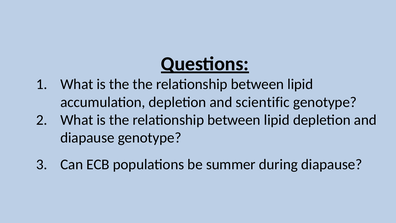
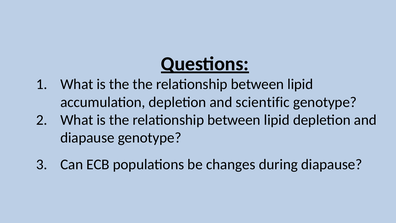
summer: summer -> changes (231, 164)
